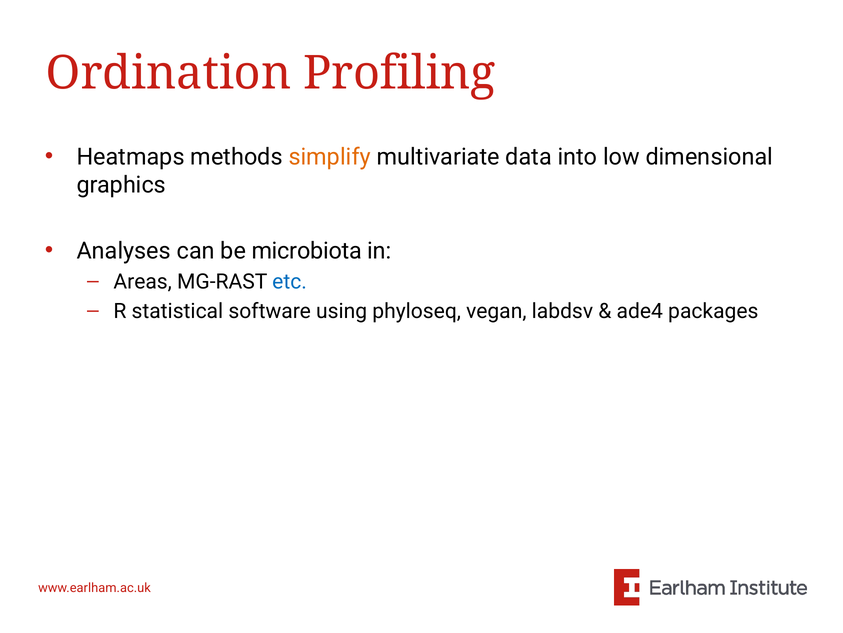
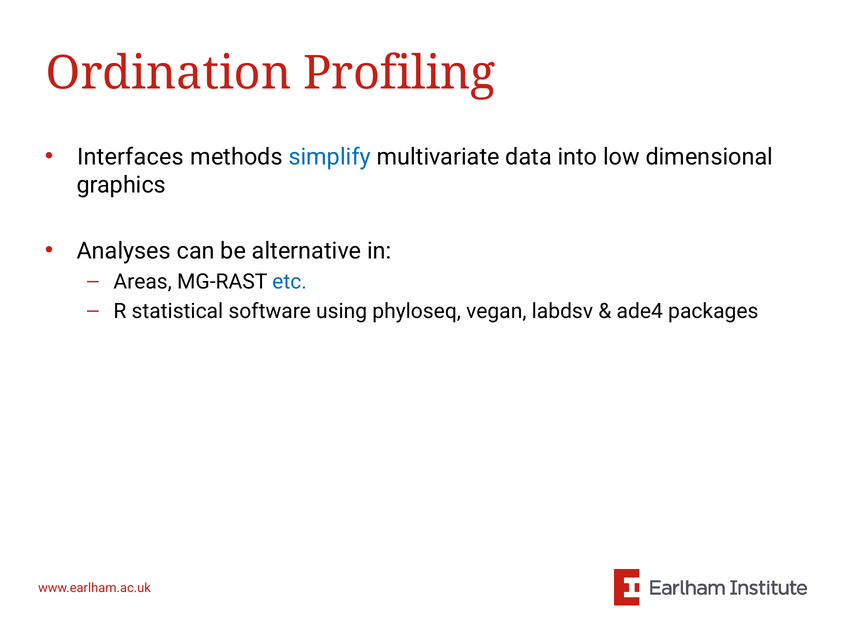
Heatmaps: Heatmaps -> Interfaces (131, 157)
simplify colour: orange -> blue (330, 157)
microbiota: microbiota -> alternative (307, 250)
